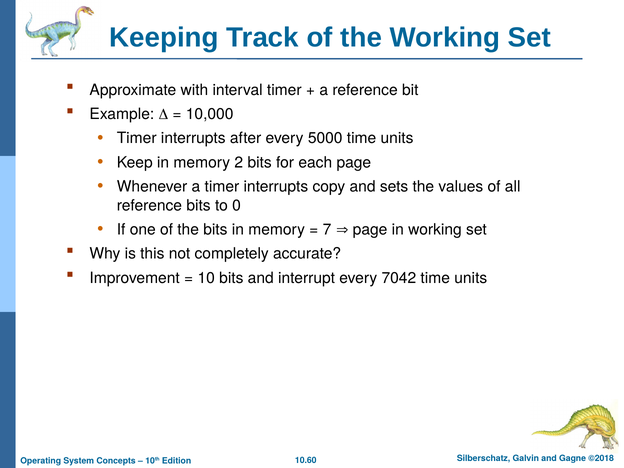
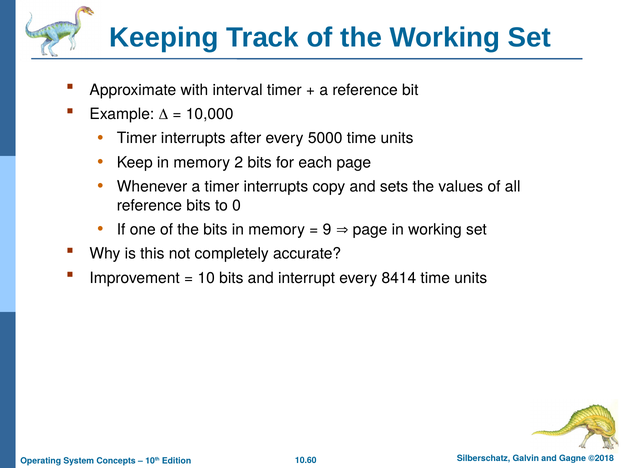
7: 7 -> 9 (327, 230)
7042: 7042 -> 8414 (399, 278)
